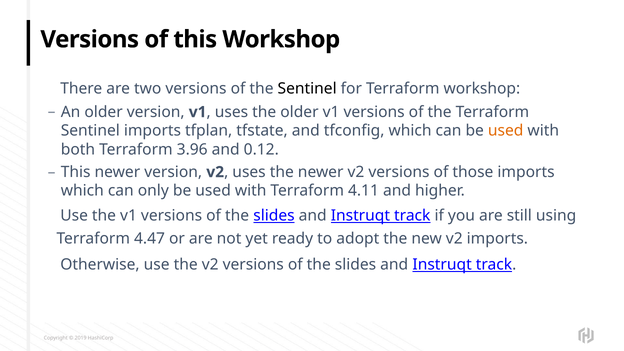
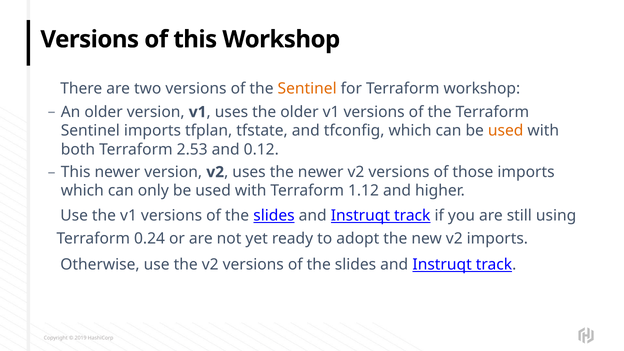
Sentinel colour: black -> orange (307, 88)
3.96: 3.96 -> 2.53 (192, 149)
4.11: 4.11 -> 1.12 (363, 191)
4.47: 4.47 -> 0.24 (150, 239)
